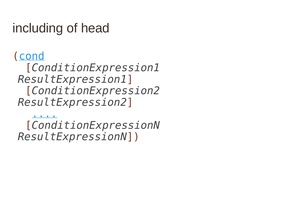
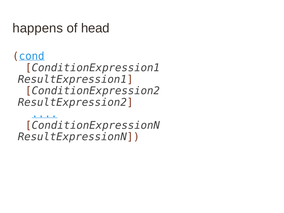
including: including -> happens (38, 28)
